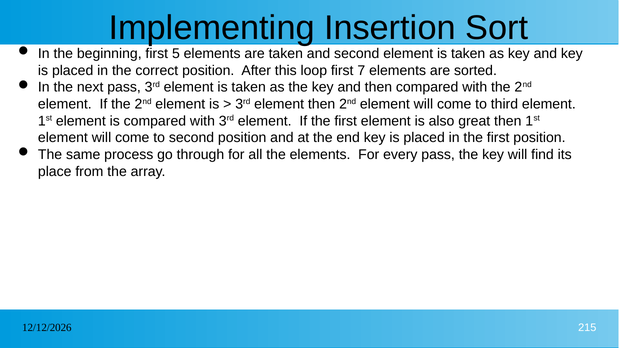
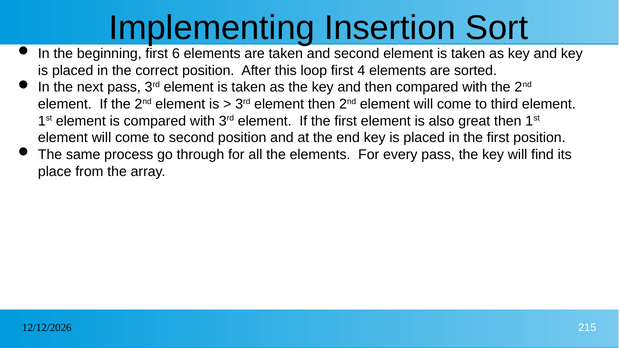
5: 5 -> 6 (176, 54)
7: 7 -> 4 (361, 70)
